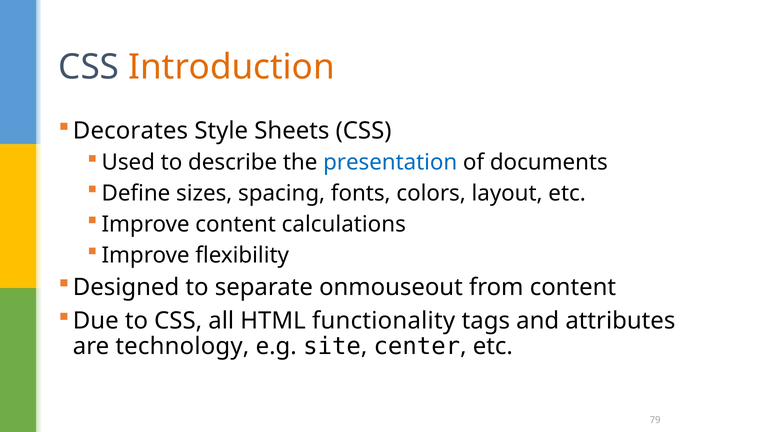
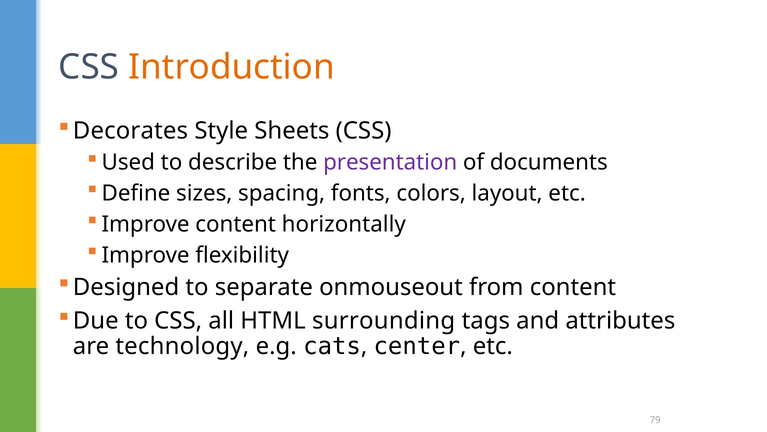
presentation colour: blue -> purple (390, 162)
calculations: calculations -> horizontally (344, 224)
functionality: functionality -> surrounding (384, 320)
site: site -> cats (332, 346)
